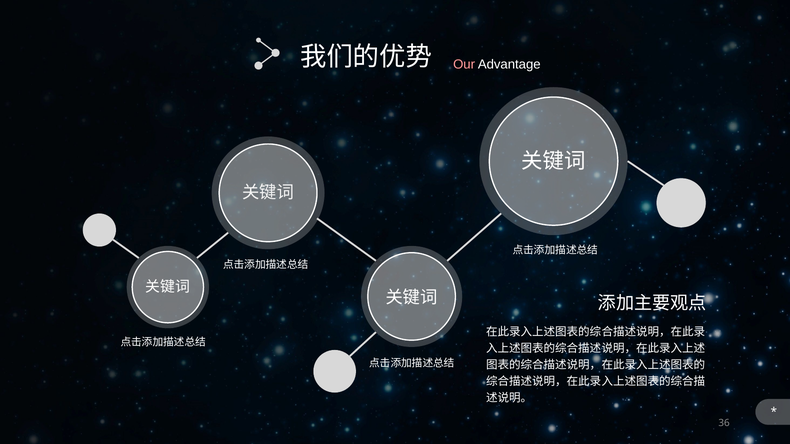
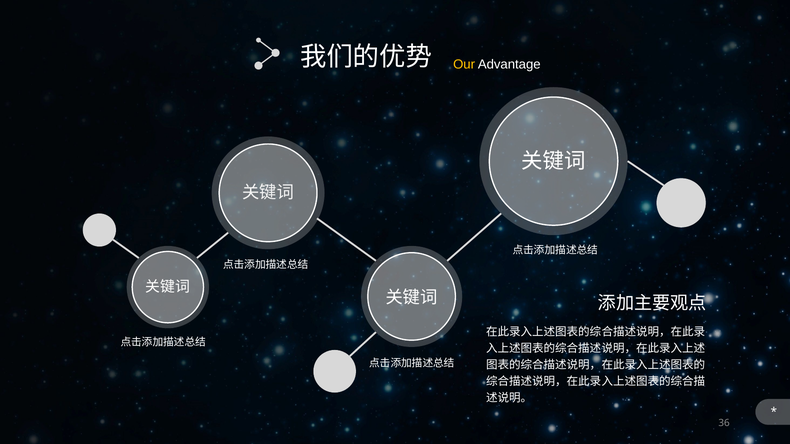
Our colour: pink -> yellow (464, 64)
